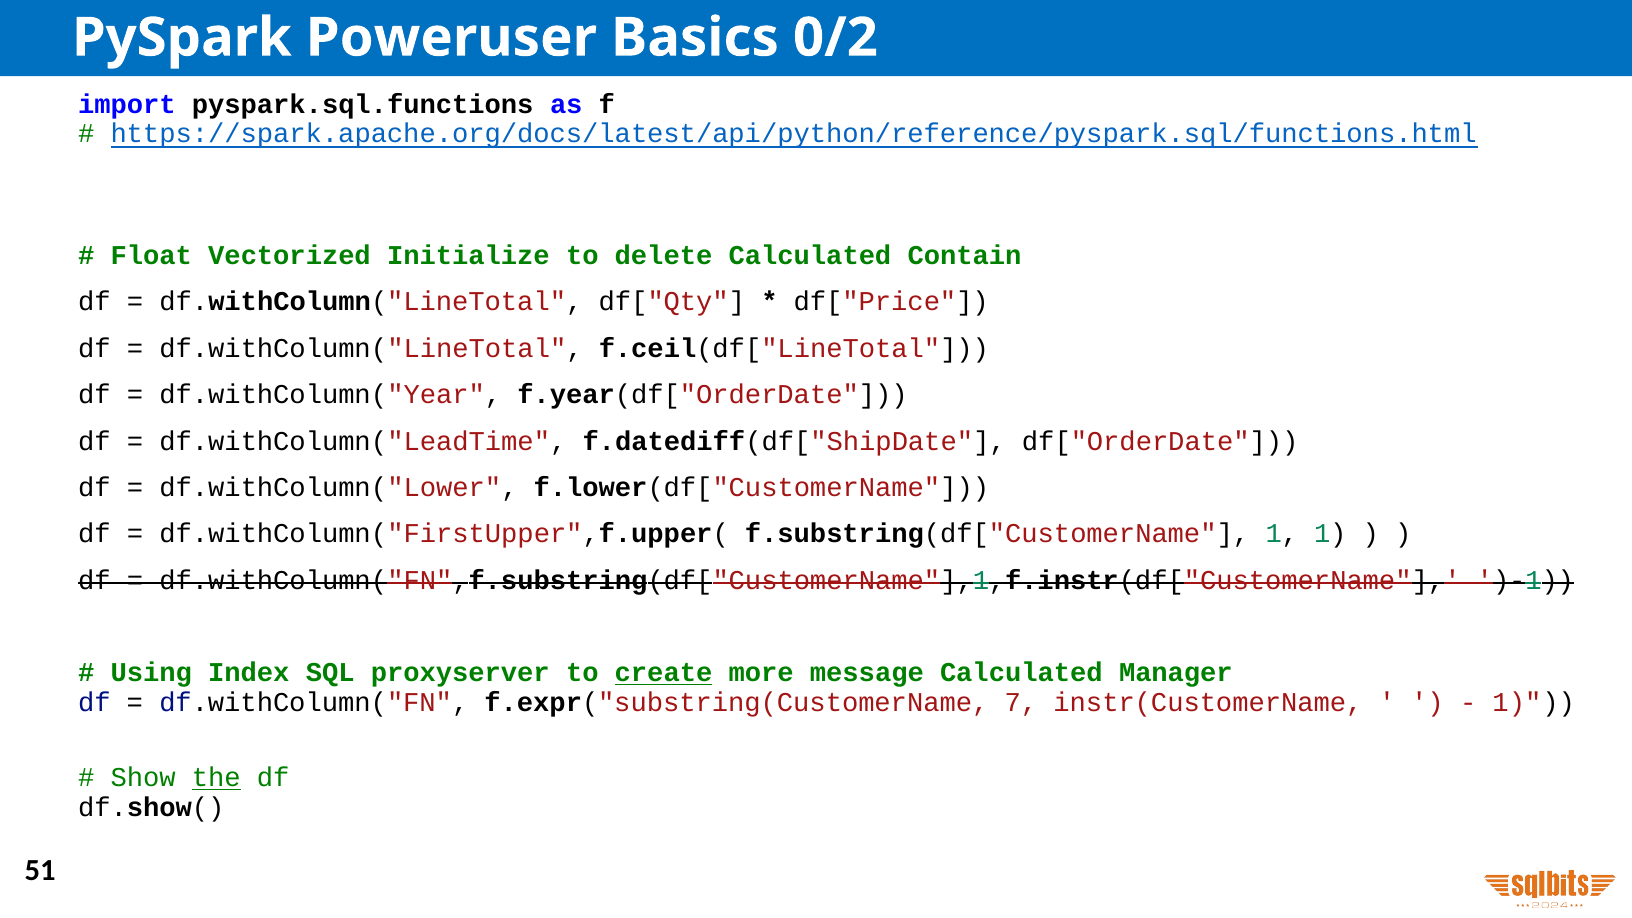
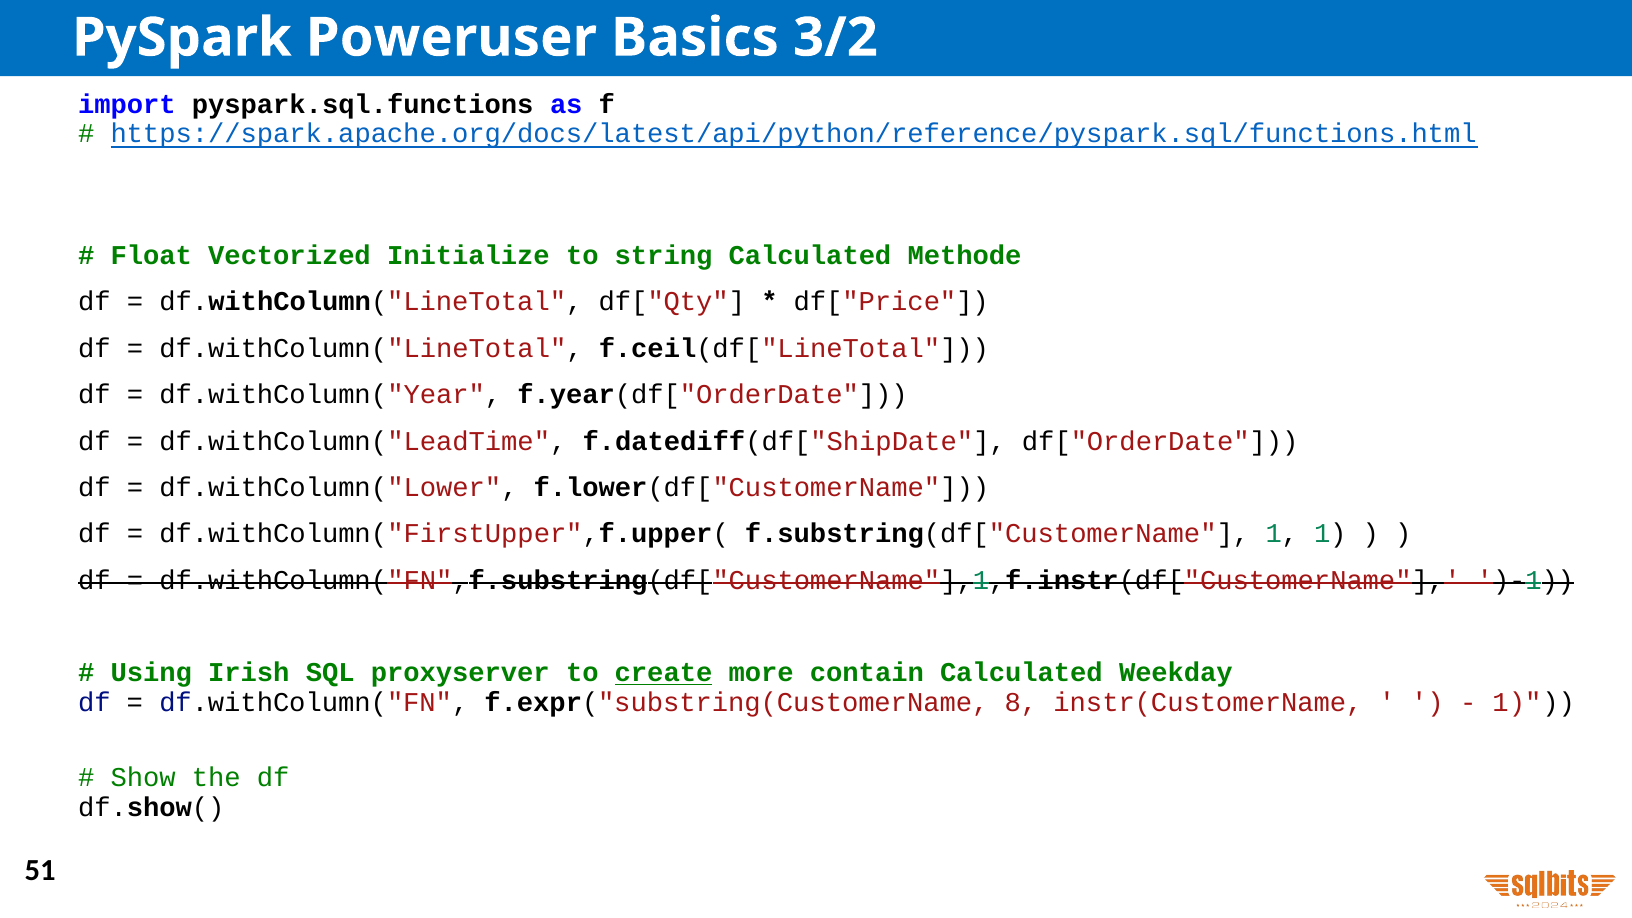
0/2: 0/2 -> 3/2 (835, 38)
delete: delete -> string (664, 256)
Contain: Contain -> Methode (964, 256)
Index: Index -> Irish (249, 673)
message: message -> contain (867, 673)
Manager: Manager -> Weekday (1176, 673)
7: 7 -> 8 (1021, 702)
the underline: present -> none (216, 778)
